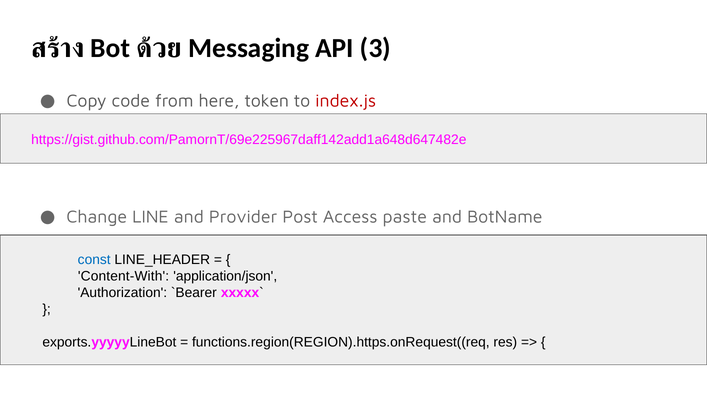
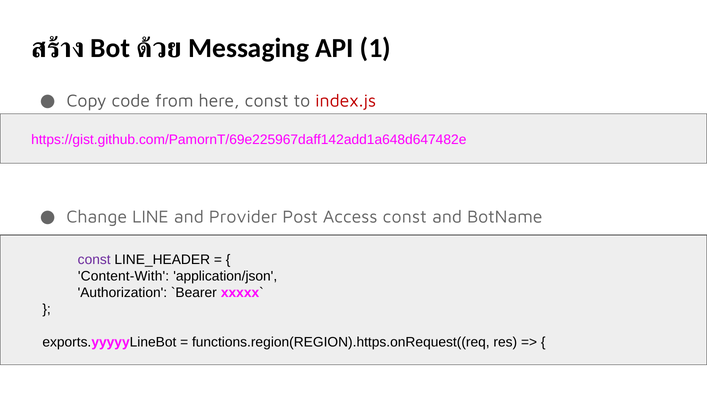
3: 3 -> 1 (376, 48)
here token: token -> const (267, 101)
Access paste: paste -> const (405, 217)
const colour: blue -> purple (94, 259)
